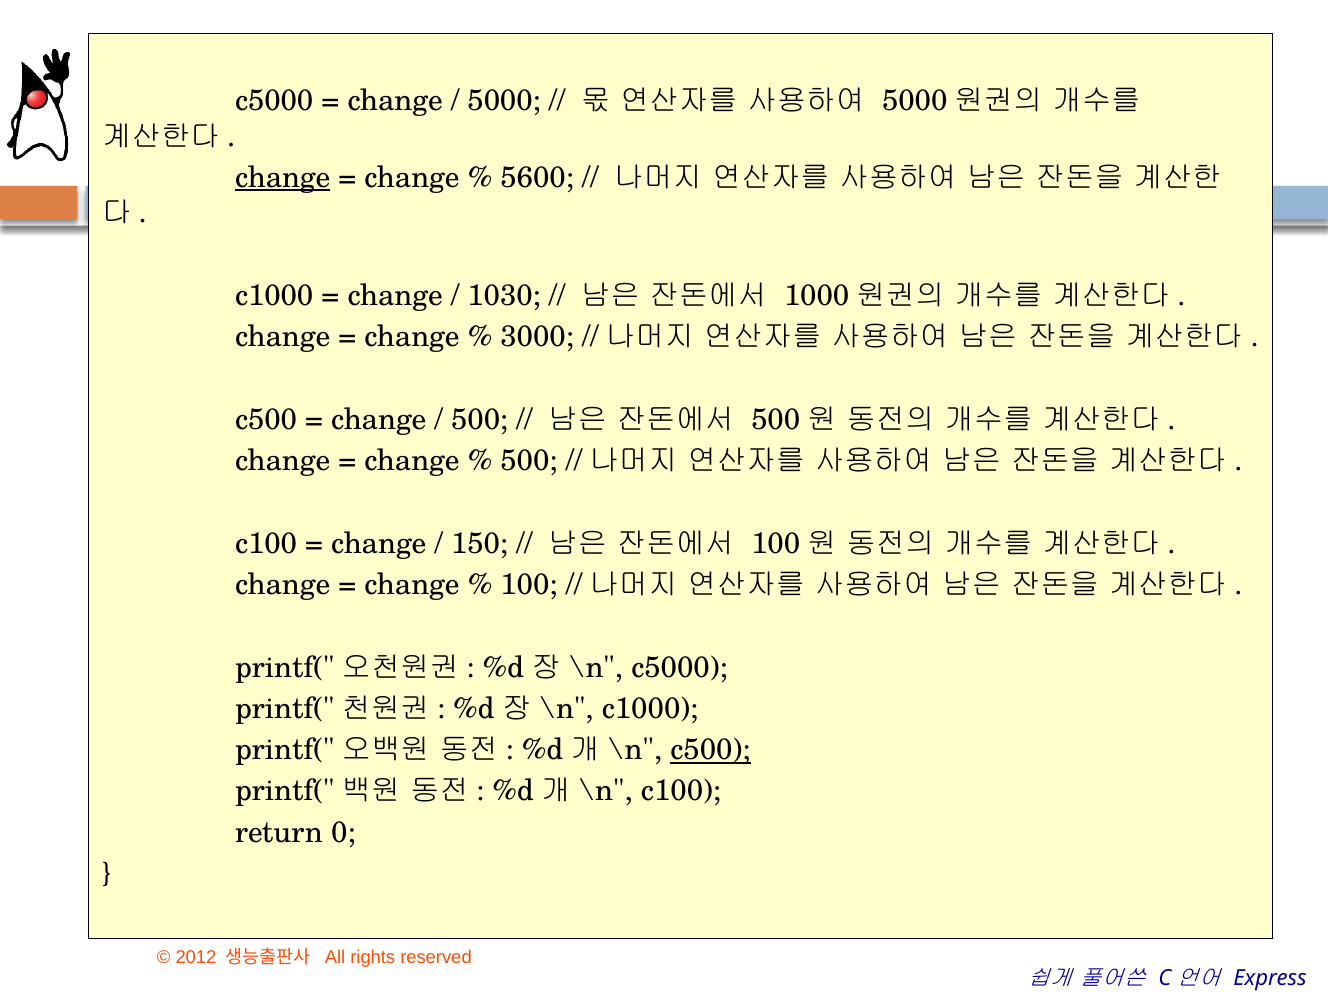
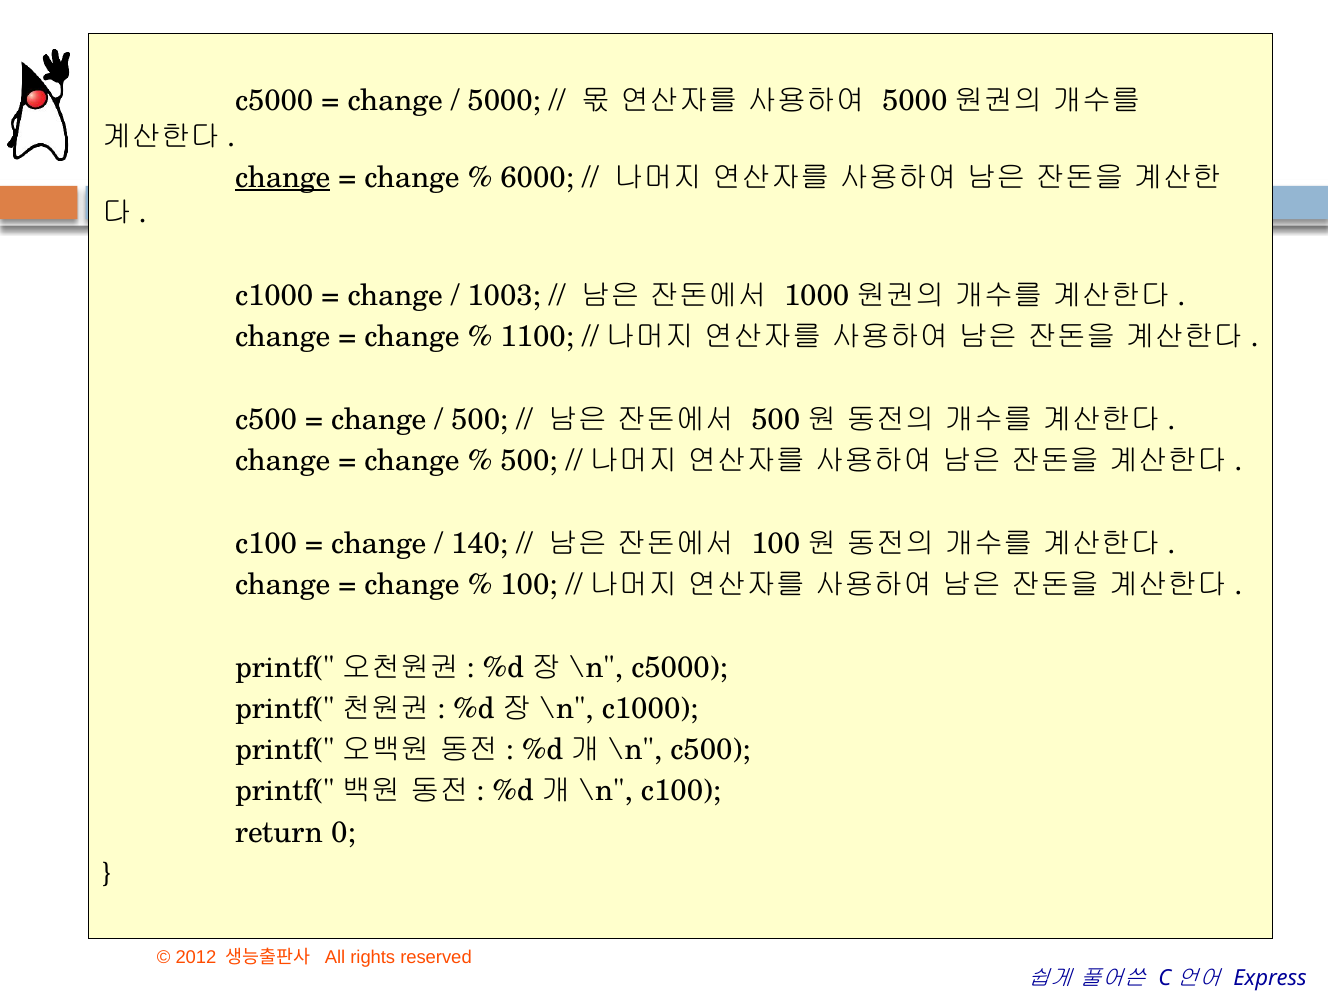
5600: 5600 -> 6000 (537, 178)
1030: 1030 -> 1003 (504, 296)
3000: 3000 -> 1100 (537, 337)
150: 150 -> 140 (480, 543)
c500 underline: present -> none (710, 750)
